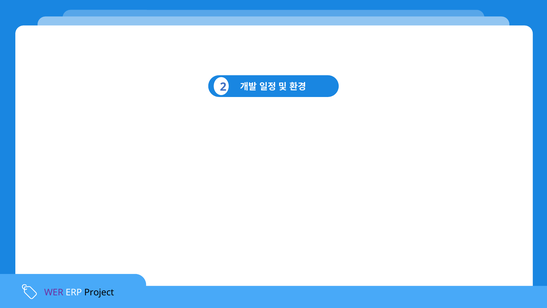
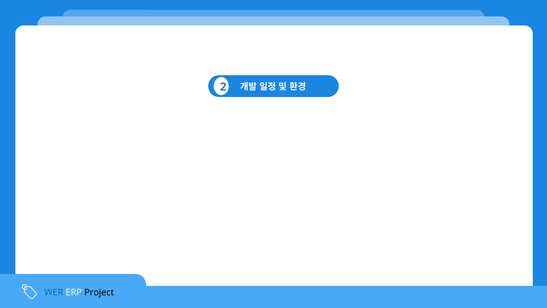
WER colour: purple -> blue (54, 292)
